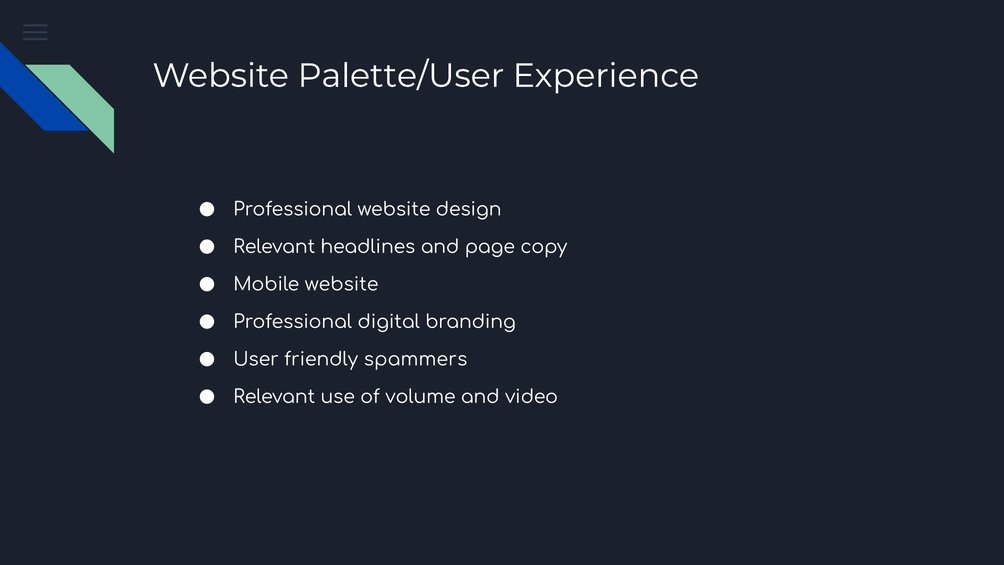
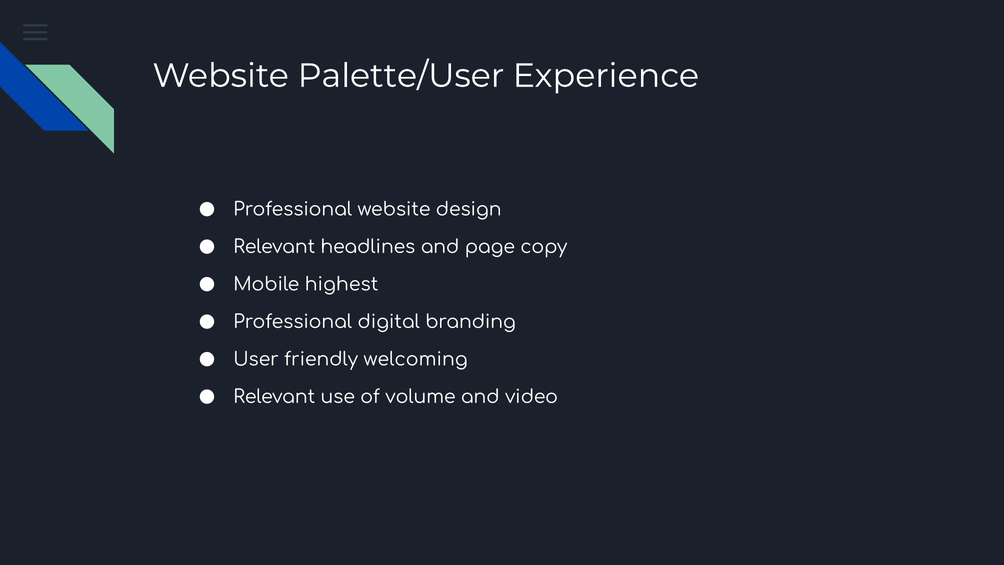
Mobile website: website -> highest (342, 284)
spammers: spammers -> welcoming (416, 359)
